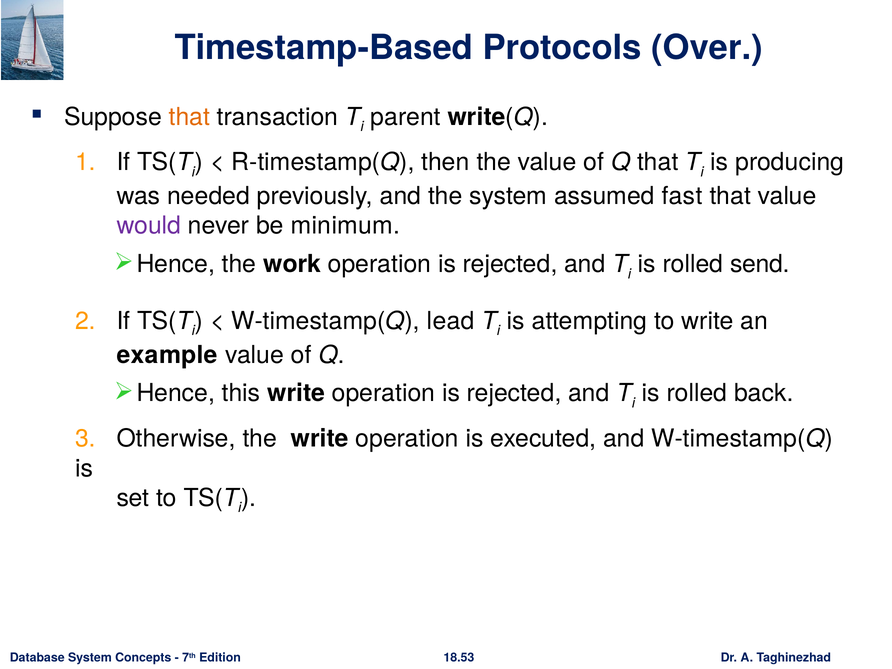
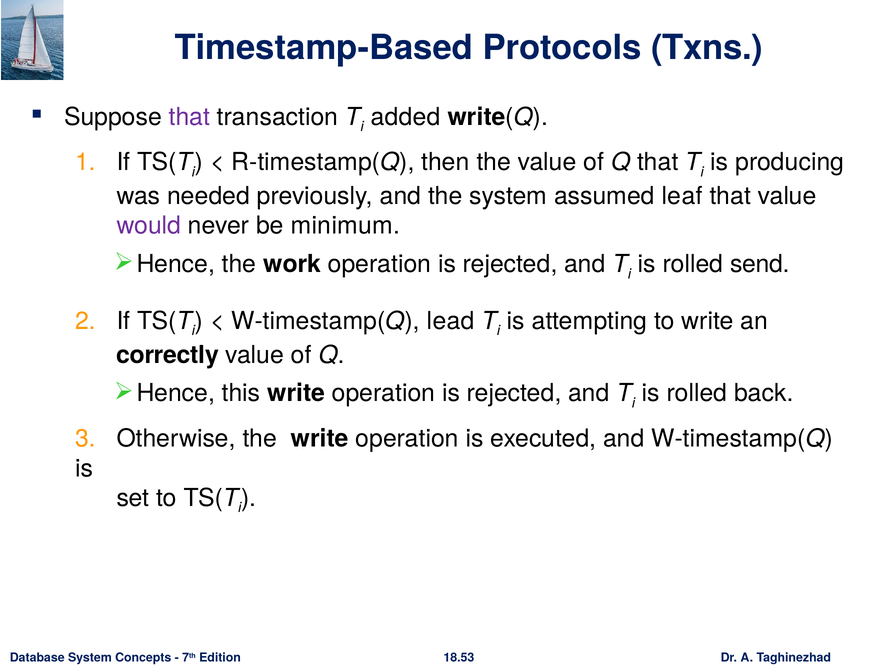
Over: Over -> Txns (707, 48)
that colour: orange -> purple (189, 117)
parent: parent -> added (406, 117)
fast: fast -> leaf (682, 196)
example: example -> correctly (168, 355)
